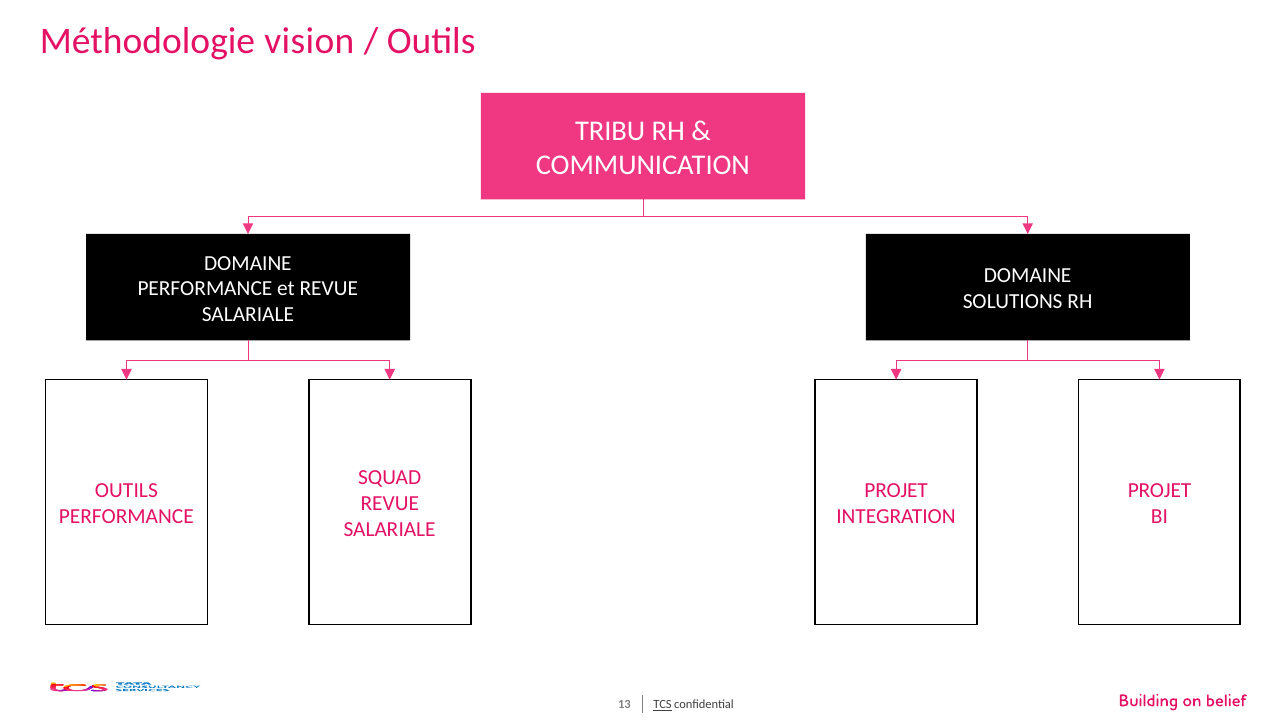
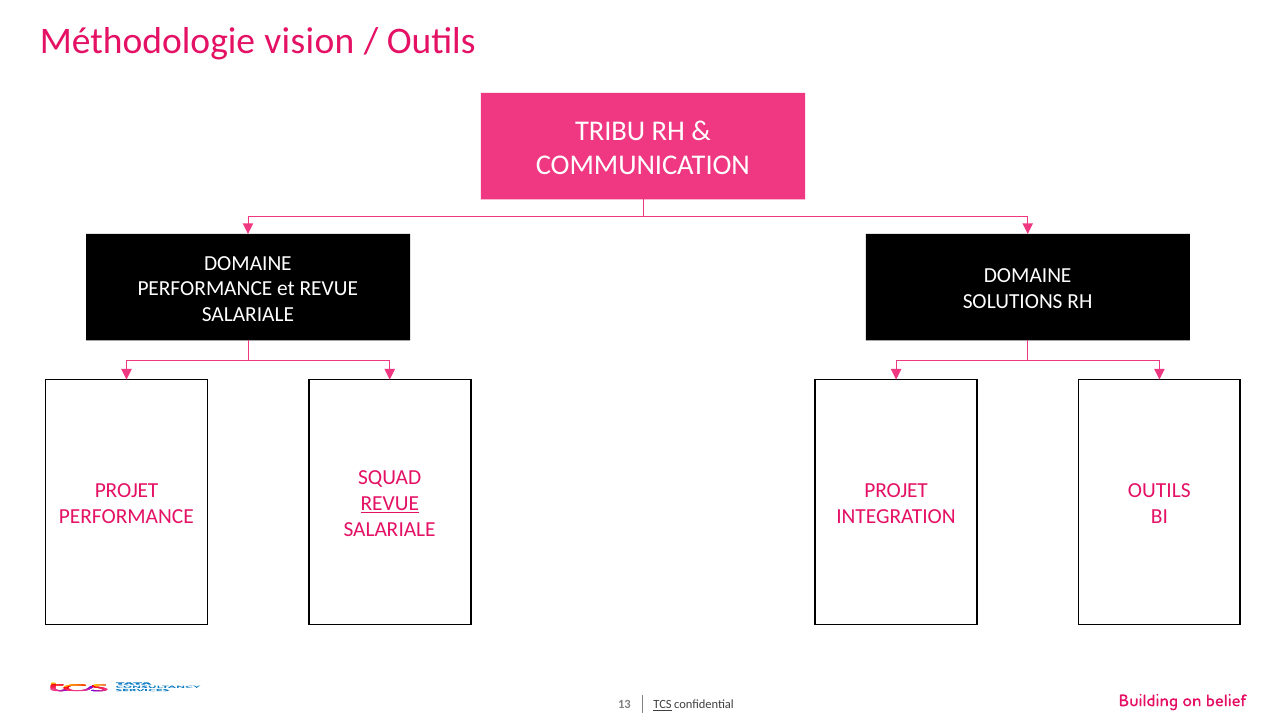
OUTILS: OUTILS -> PROJET (127, 491)
PROJET: PROJET -> OUTILS (1159, 491)
REVUE underline: none -> present (390, 504)
